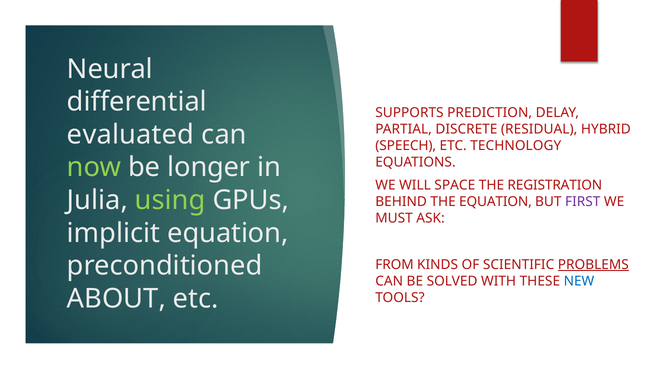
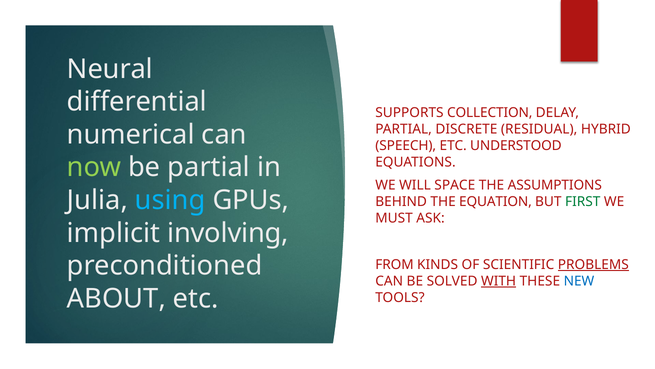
PREDICTION: PREDICTION -> COLLECTION (490, 113)
evaluated: evaluated -> numerical (131, 134)
TECHNOLOGY: TECHNOLOGY -> UNDERSTOOD (516, 145)
be longer: longer -> partial (209, 167)
REGISTRATION: REGISTRATION -> ASSUMPTIONS (555, 185)
using colour: light green -> light blue (170, 200)
FIRST colour: purple -> green (583, 201)
implicit equation: equation -> involving (228, 233)
WITH underline: none -> present (499, 281)
